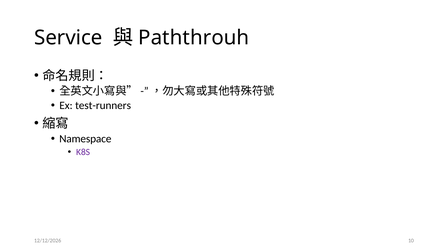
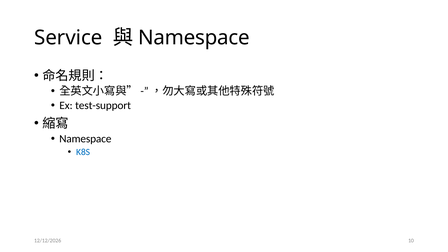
Paththrouh: Paththrouh -> Namespace (194, 38)
test-runners: test-runners -> test-support (103, 106)
K8S colour: purple -> blue (83, 152)
